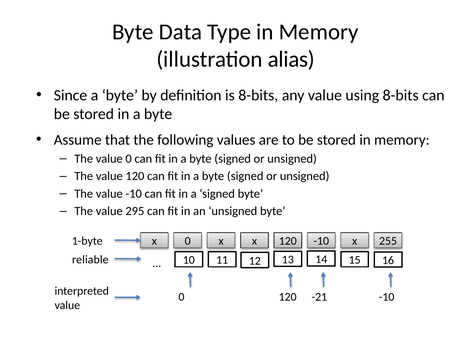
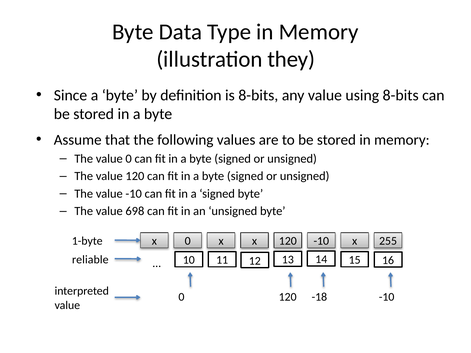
alias: alias -> they (291, 59)
295: 295 -> 698 (135, 211)
-21: -21 -> -18 (319, 297)
